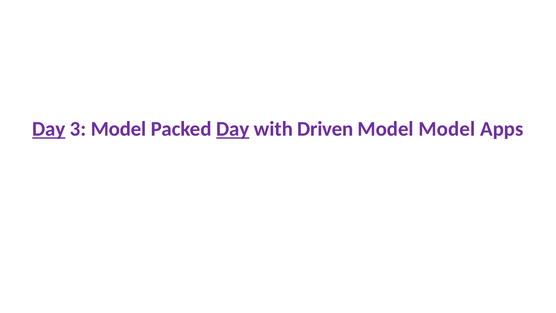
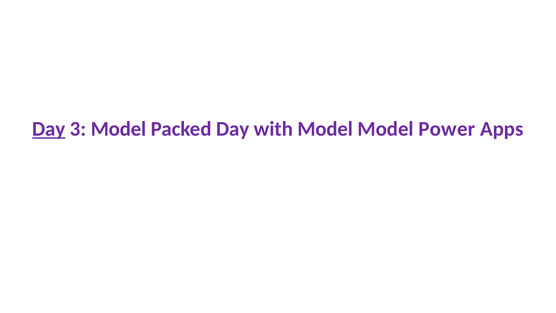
Day underline: present -> none (233, 129)
with Driven: Driven -> Model (325, 129)
Model Model: Model -> Power (447, 129)
